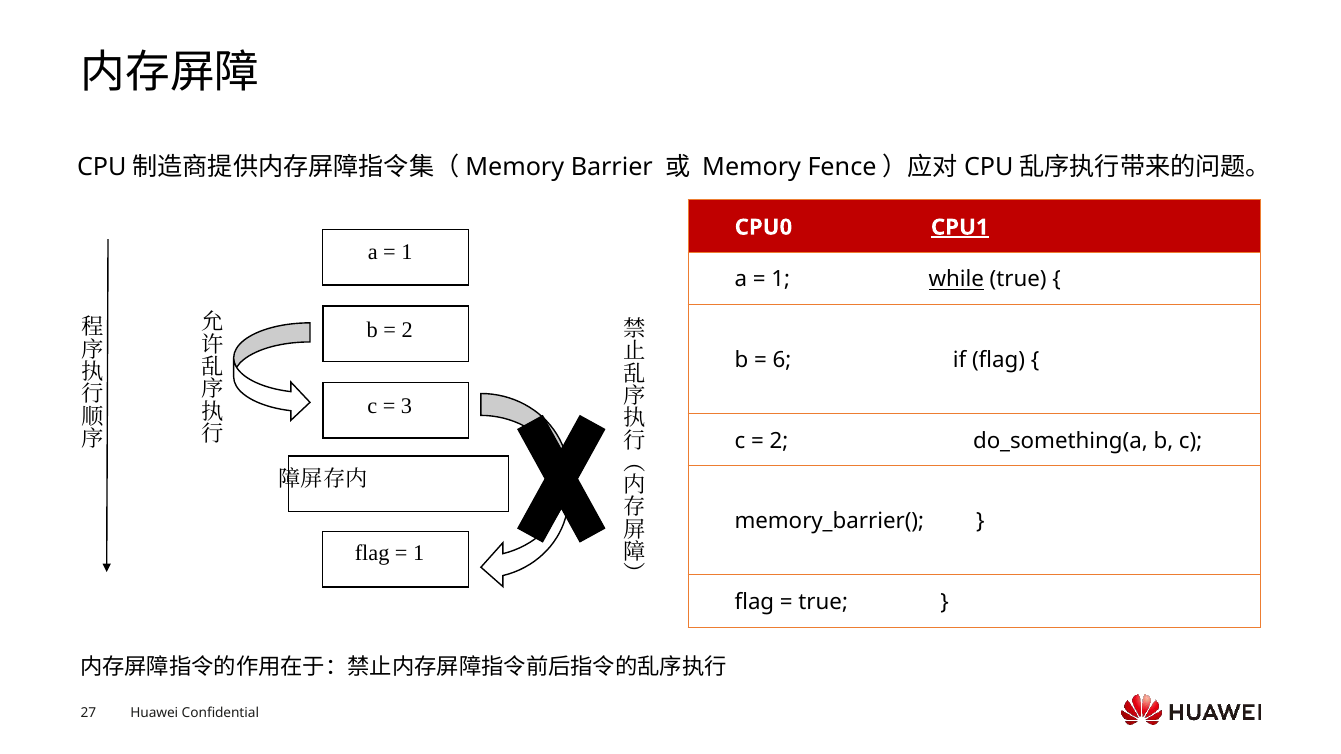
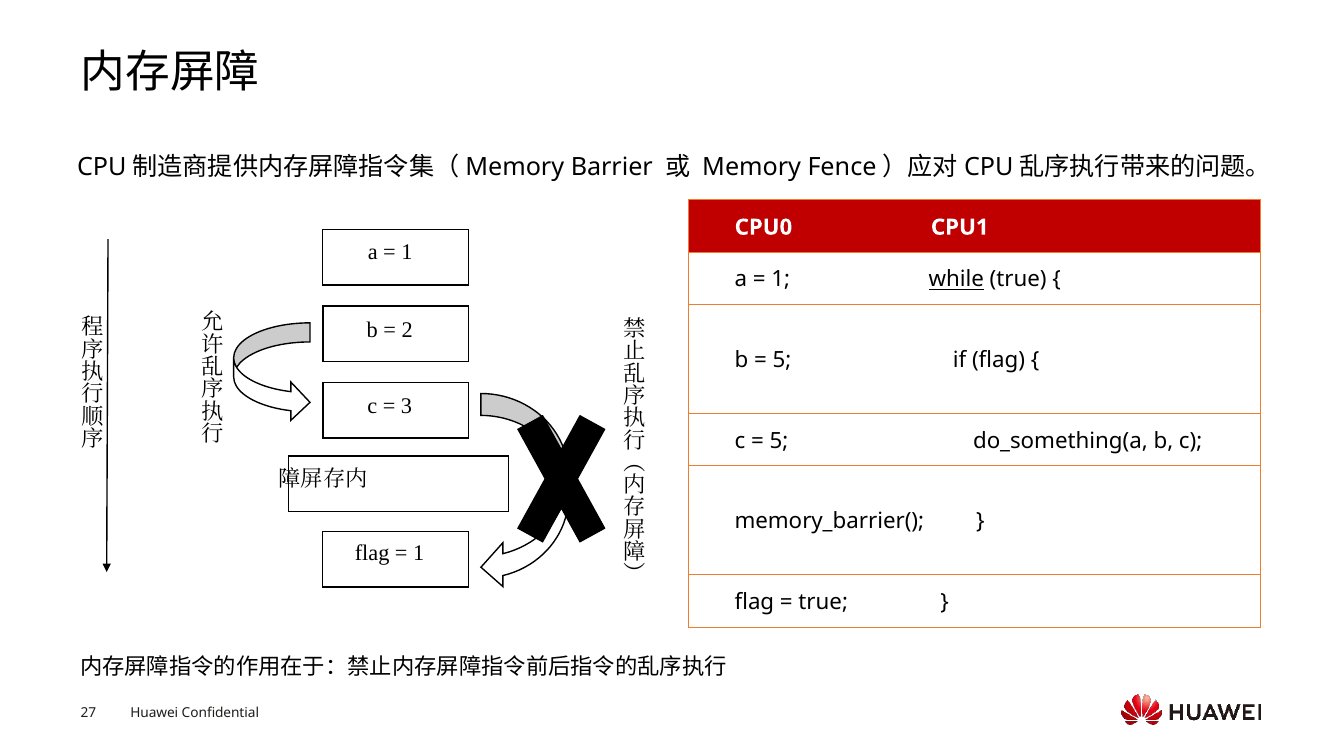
CPU1 underline: present -> none (960, 227)
6: 6 -> 5 (782, 360)
2: 2 -> 5 (779, 441)
